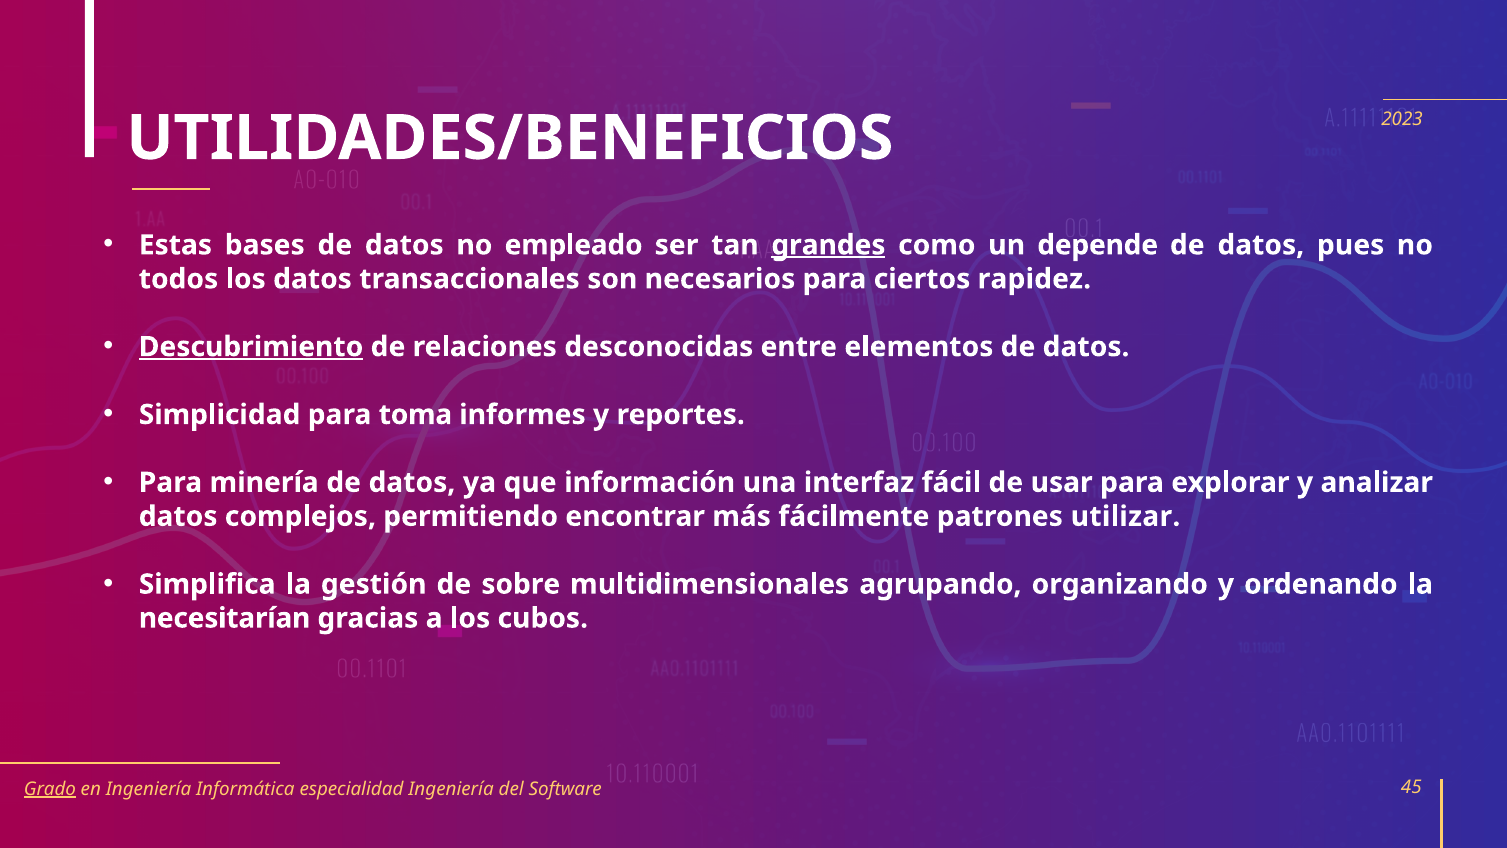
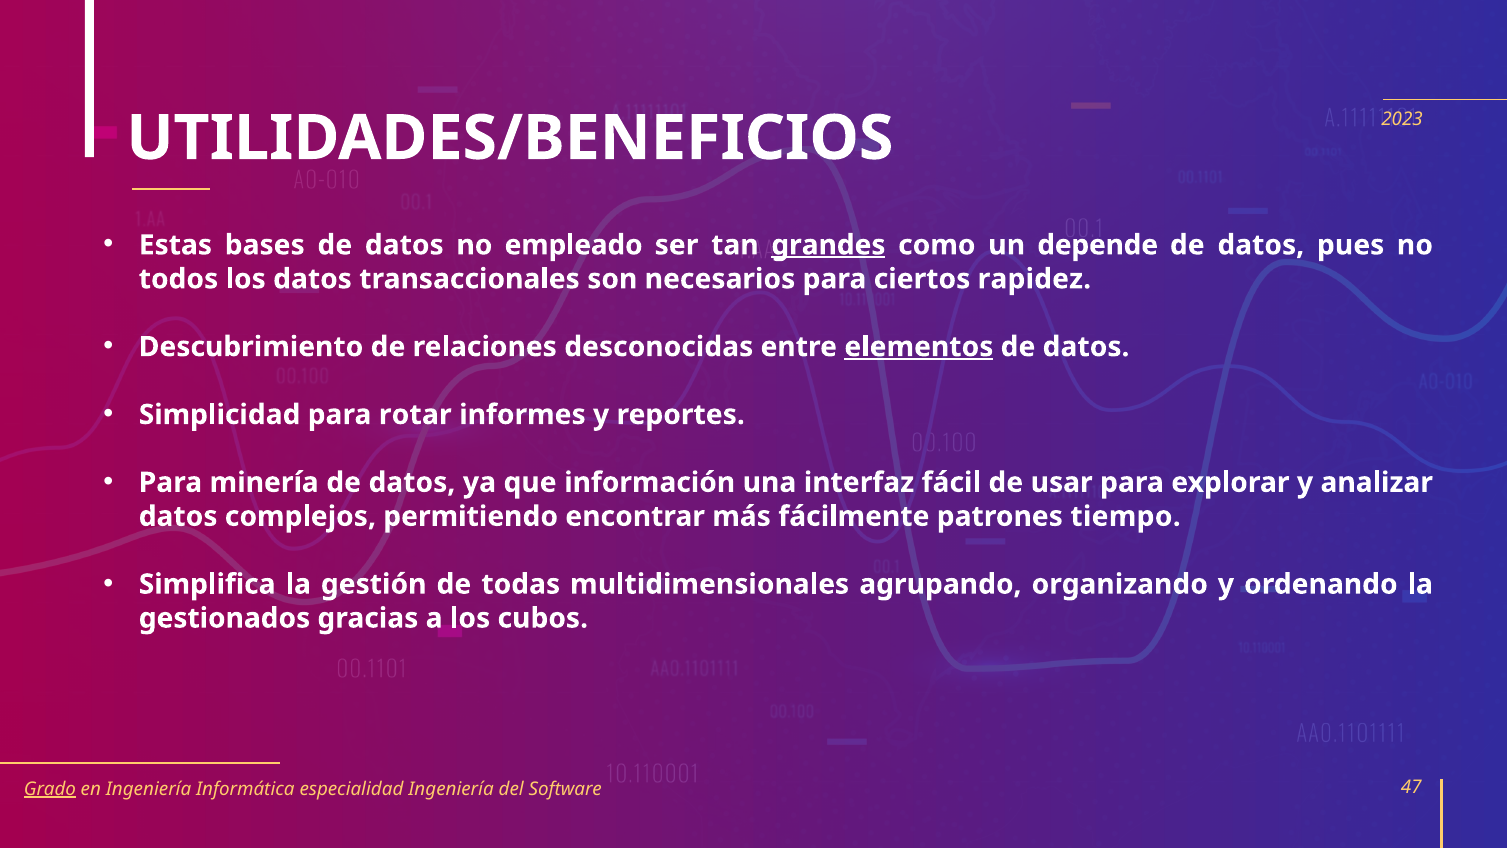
Descubrimiento underline: present -> none (251, 347)
elementos underline: none -> present (919, 347)
toma: toma -> rotar (415, 415)
utilizar: utilizar -> tiempo (1126, 516)
sobre: sobre -> todas (521, 584)
necesitarían: necesitarían -> gestionados (224, 618)
45: 45 -> 47 (1411, 787)
